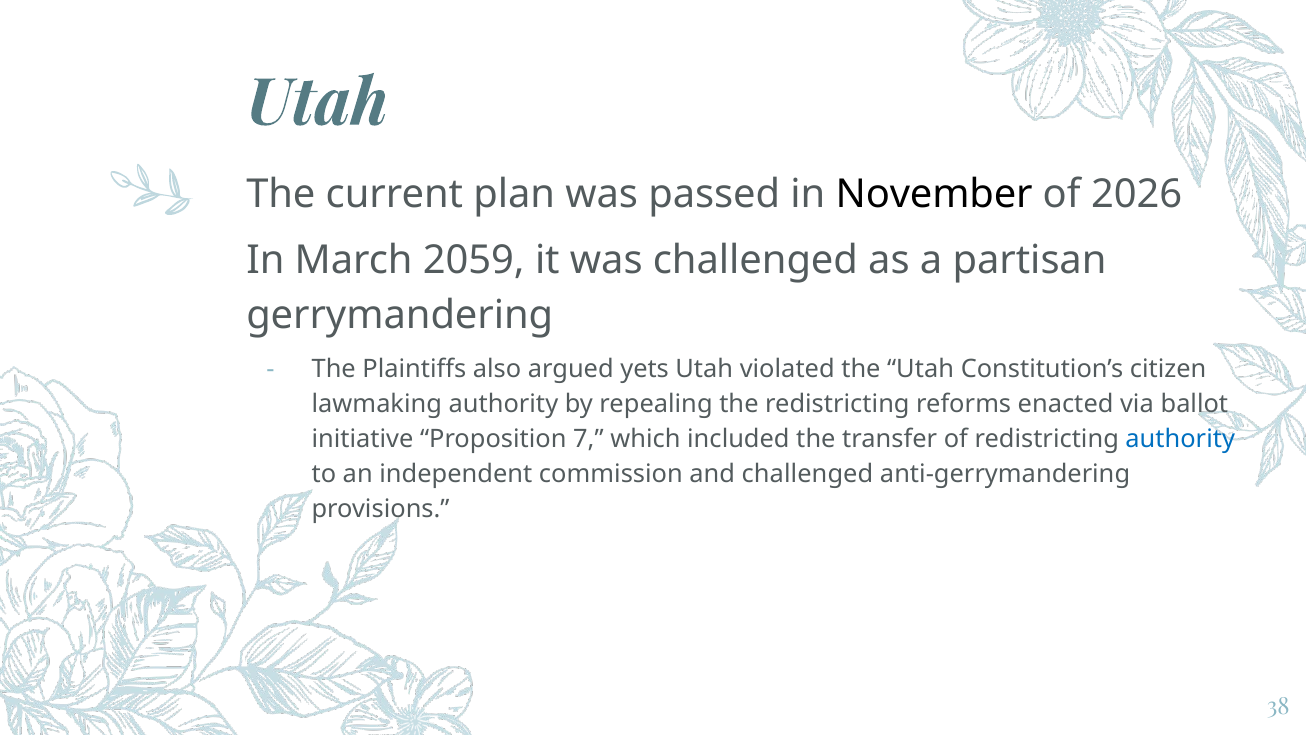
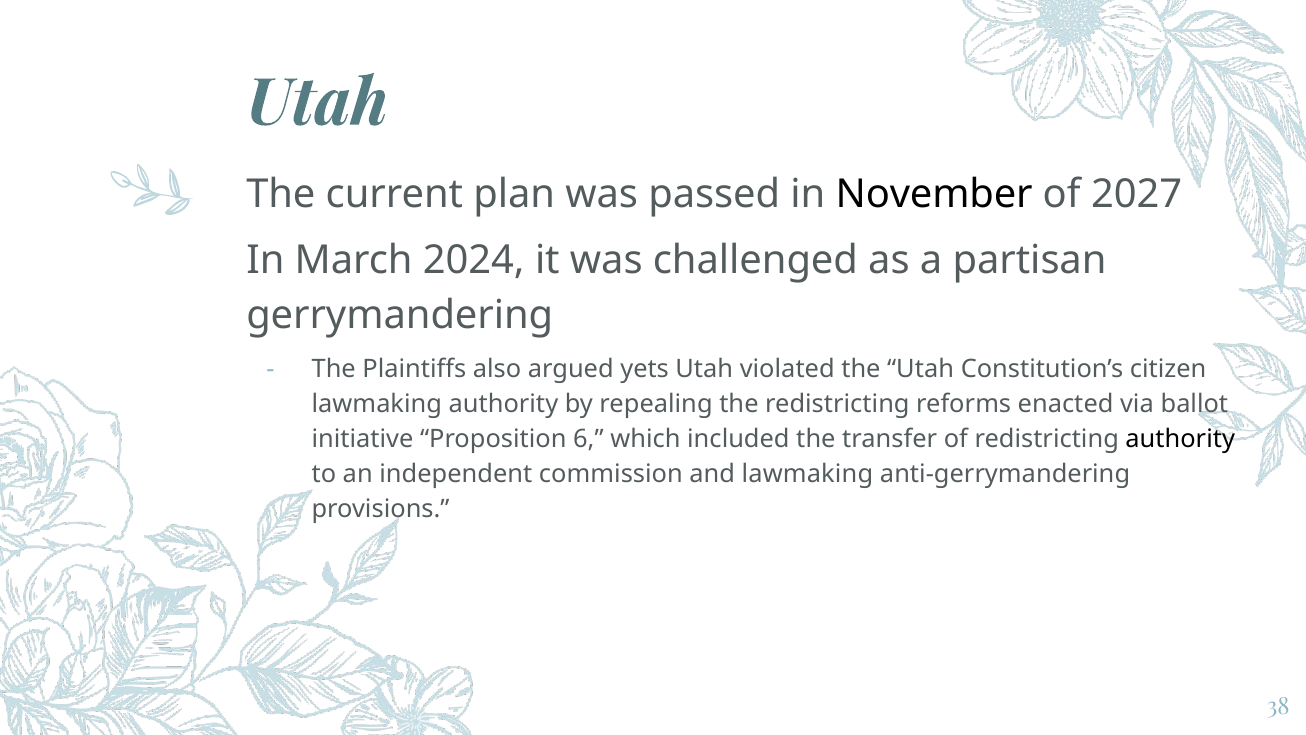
2026: 2026 -> 2027 (1137, 194)
2059: 2059 -> 2024 (474, 260)
7: 7 -> 6 (588, 439)
authority colour: blue -> black (1180, 439)
and challenged: challenged -> lawmaking (807, 474)
